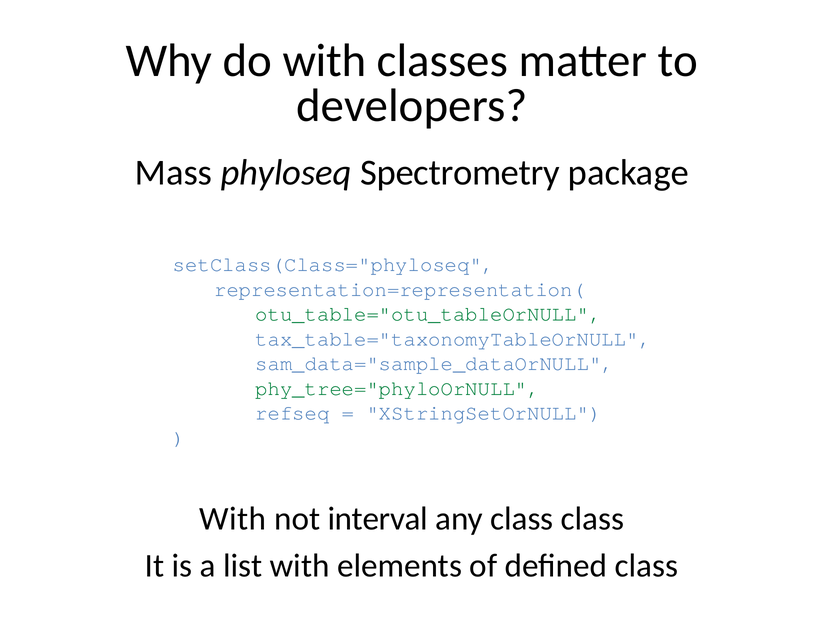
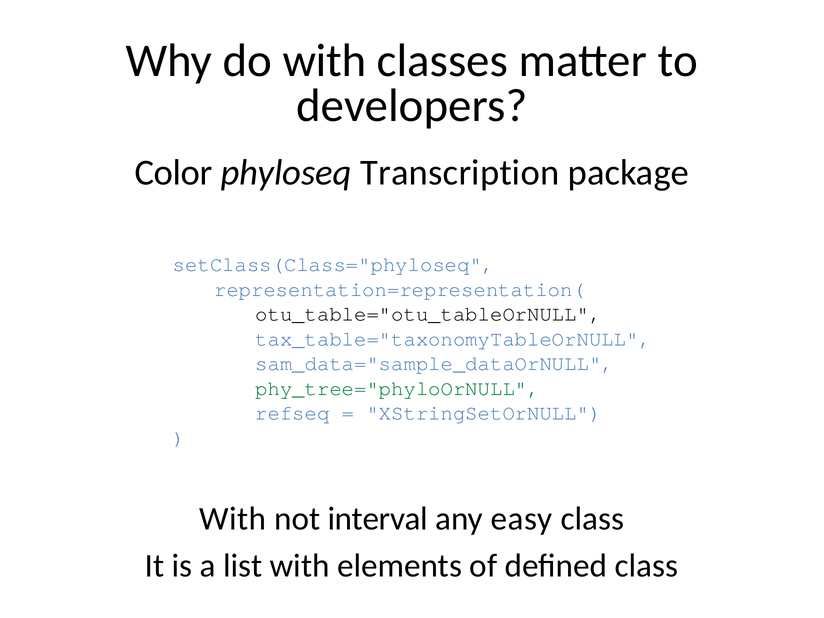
Mass: Mass -> Color (174, 173)
Spectrometry: Spectrometry -> Transcription (460, 173)
otu_table="otu_tableOrNULL colour: green -> black (428, 314)
any class: class -> easy (522, 519)
